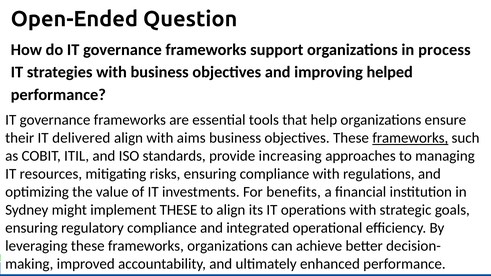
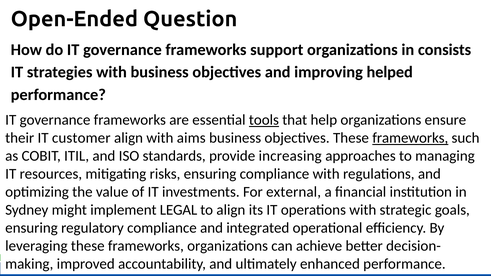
process: process -> consists (445, 50)
tools underline: none -> present (264, 120)
delivered: delivered -> customer (81, 138)
benefits: benefits -> external (294, 192)
implement THESE: THESE -> LEGAL (178, 210)
